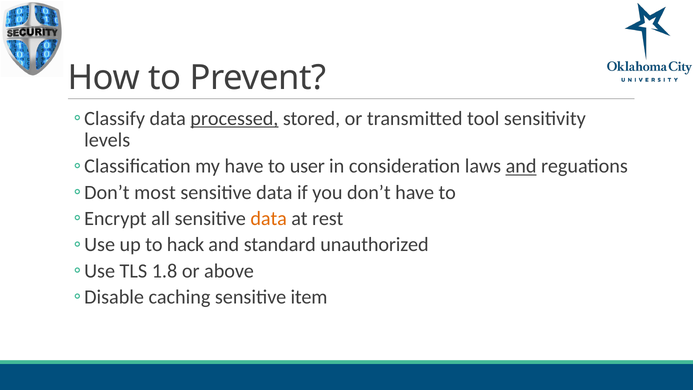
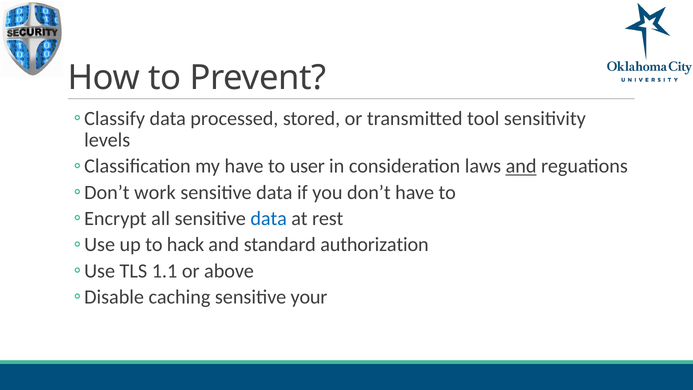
processed underline: present -> none (234, 118)
most: most -> work (155, 192)
data colour: orange -> blue (269, 218)
unauthorized: unauthorized -> authorization (375, 245)
1.8: 1.8 -> 1.1 (165, 271)
item: item -> your (309, 297)
